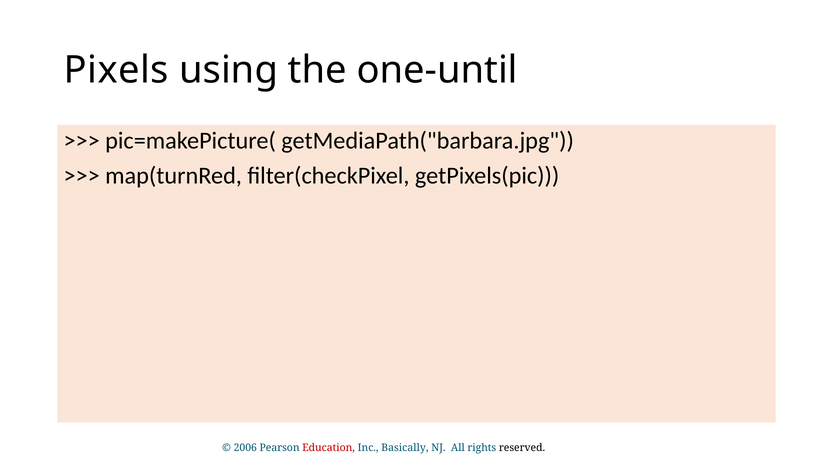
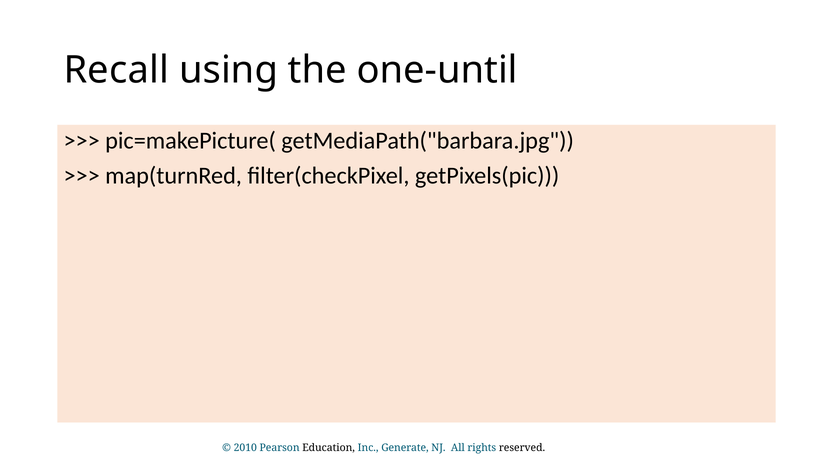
Pixels: Pixels -> Recall (116, 70)
2006: 2006 -> 2010 (245, 447)
Education colour: red -> black (329, 447)
Basically: Basically -> Generate (405, 447)
